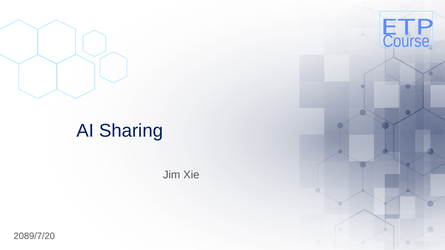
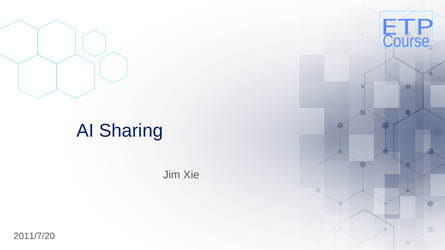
2089/7/20: 2089/7/20 -> 2011/7/20 (34, 236)
